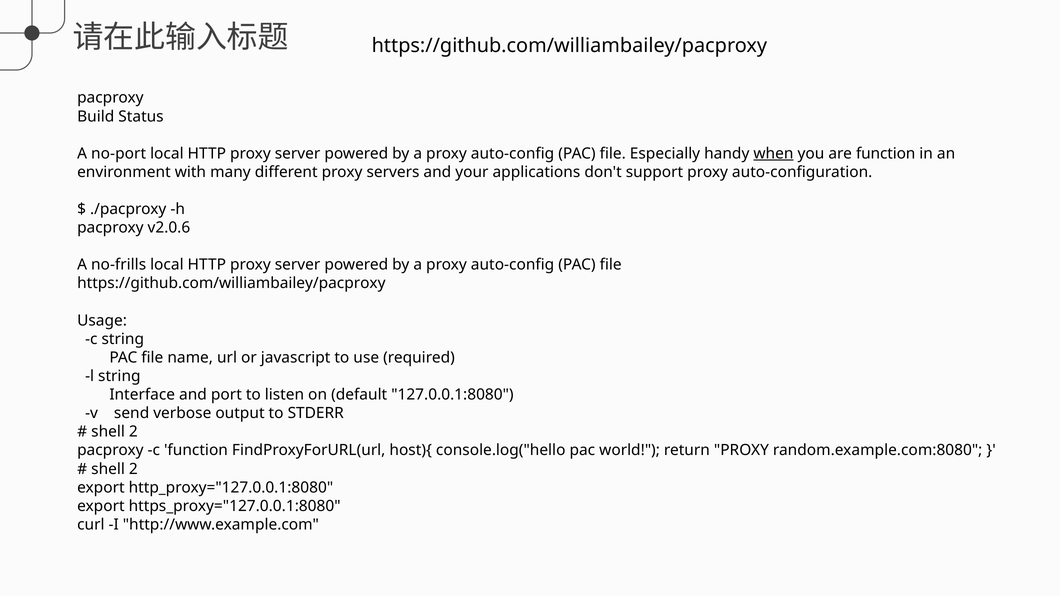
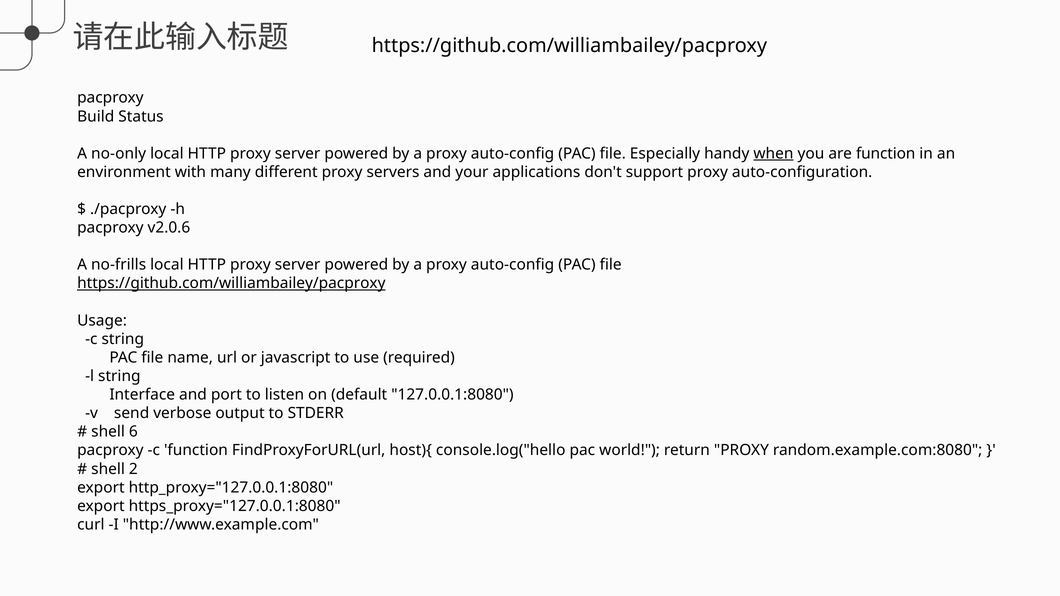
no-port: no-port -> no-only (119, 154)
https://github.com/williambailey/pacproxy underline: none -> present (231, 284)
2: 2 -> 6 (133, 432)
